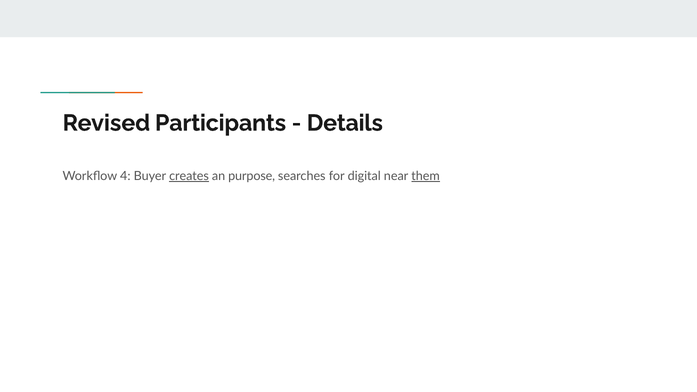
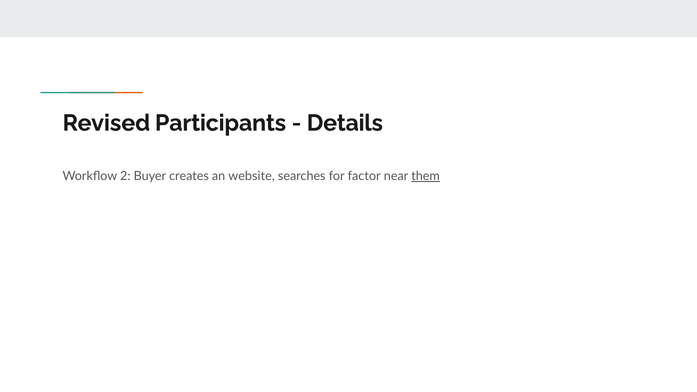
4: 4 -> 2 (125, 176)
creates underline: present -> none (189, 176)
purpose: purpose -> website (252, 176)
digital: digital -> factor (364, 176)
